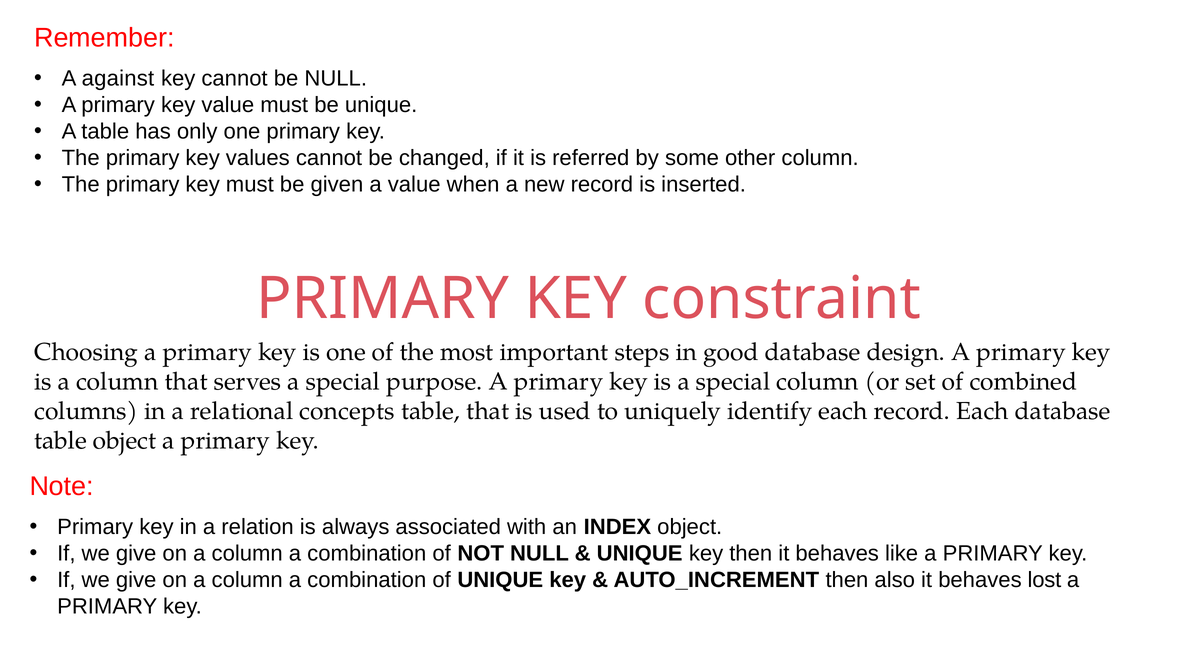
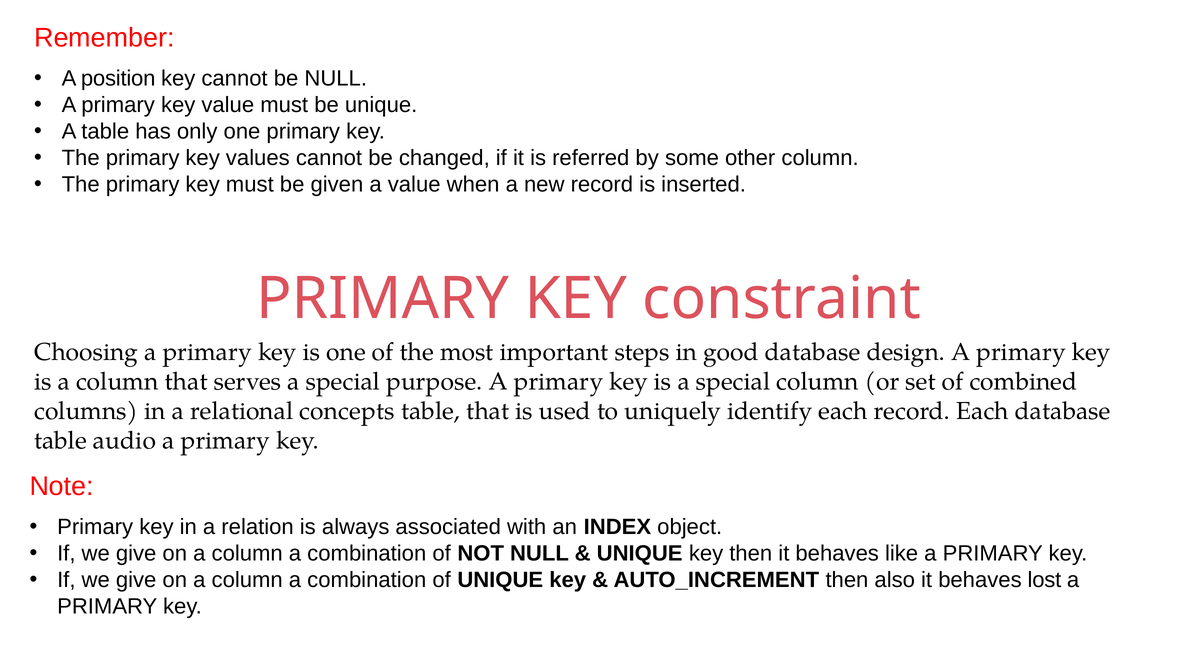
against: against -> position (118, 78)
table object: object -> audio (125, 440)
